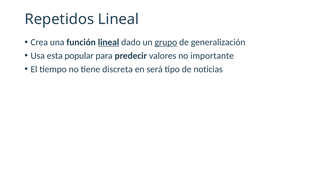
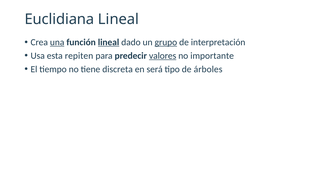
Repetidos: Repetidos -> Euclidiana (59, 19)
una underline: none -> present (57, 42)
generalización: generalización -> interpretación (218, 42)
popular: popular -> repiten (79, 56)
valores underline: none -> present (163, 56)
noticias: noticias -> árboles (208, 69)
